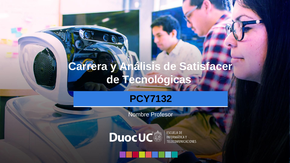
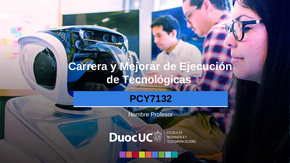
Análisis: Análisis -> Mejorar (140, 67)
Satisfacer: Satisfacer -> Ejecución (206, 67)
